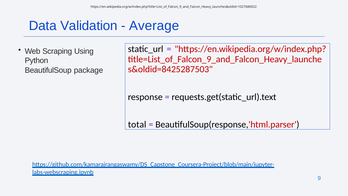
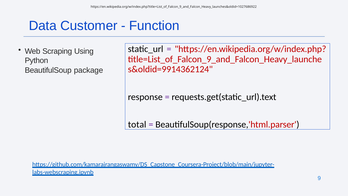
Validation: Validation -> Customer (89, 26)
Average: Average -> Function (154, 26)
s&oldid=8425287503: s&oldid=8425287503 -> s&oldid=9914362124 (170, 69)
